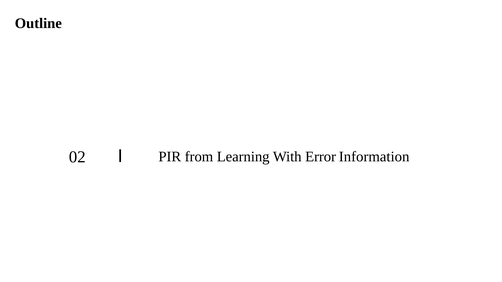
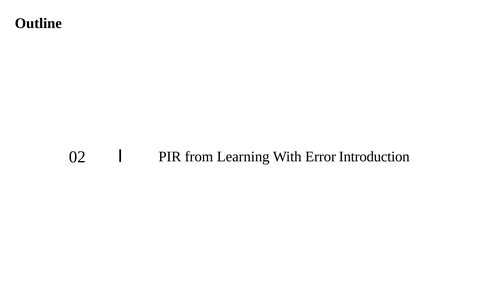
Information: Information -> Introduction (374, 157)
